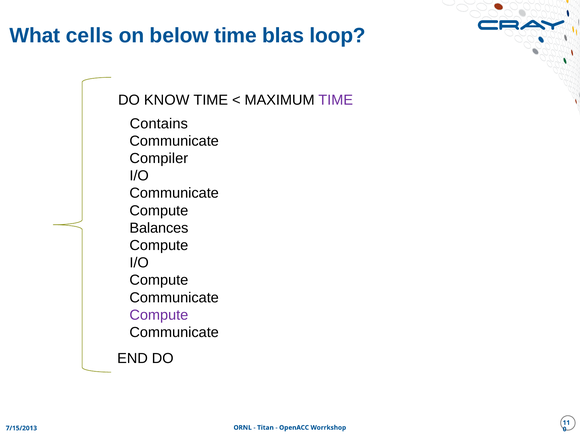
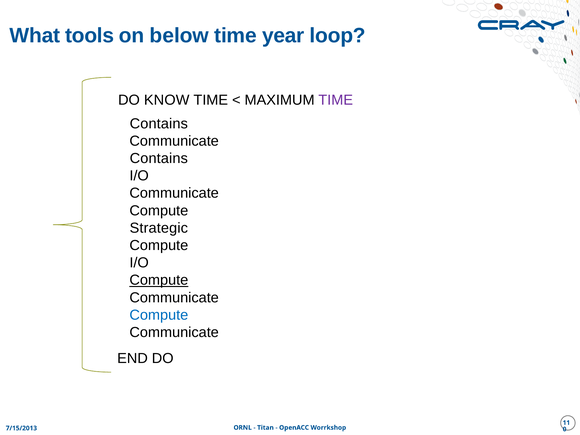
cells: cells -> tools (90, 36)
blas: blas -> year (283, 36)
Compiler: Compiler -> Contains (159, 158)
Balances: Balances -> Strategic (159, 228)
Compute underline: none -> present (159, 280)
Compute colour: purple -> blue (159, 315)
